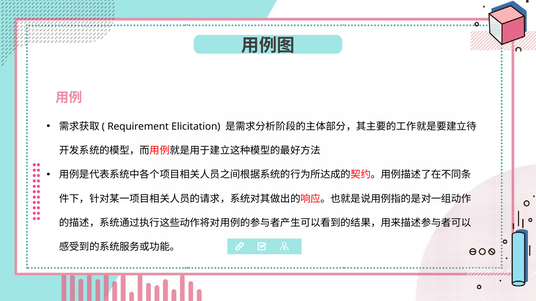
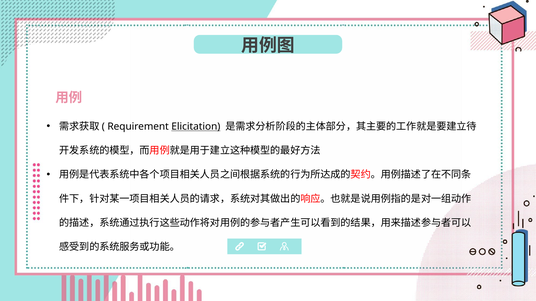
Elicitation underline: none -> present (196, 127)
